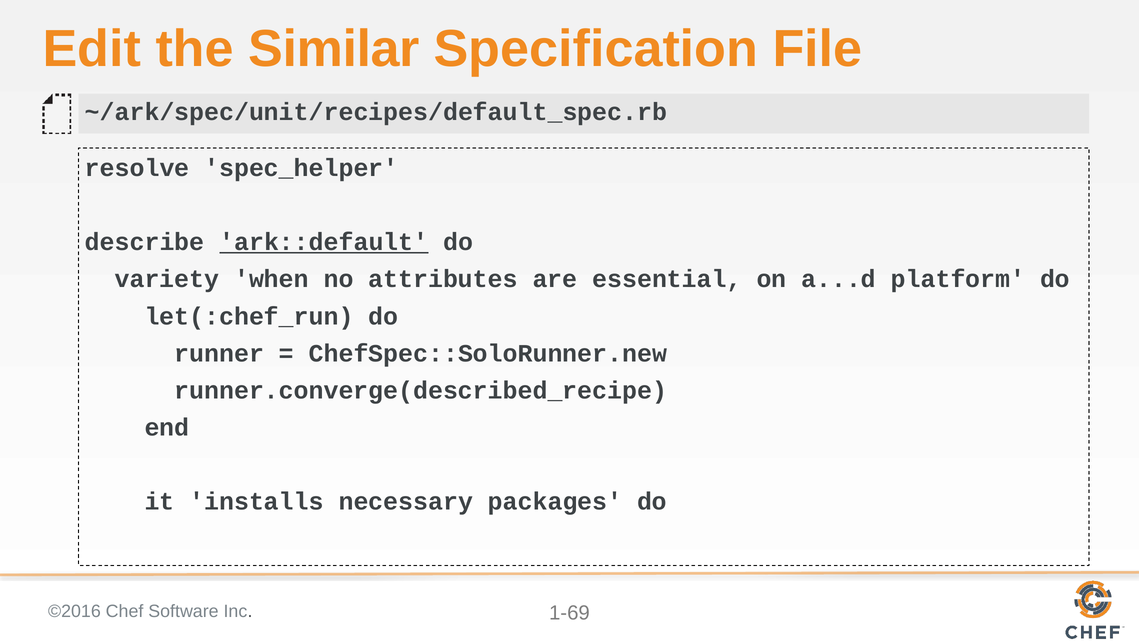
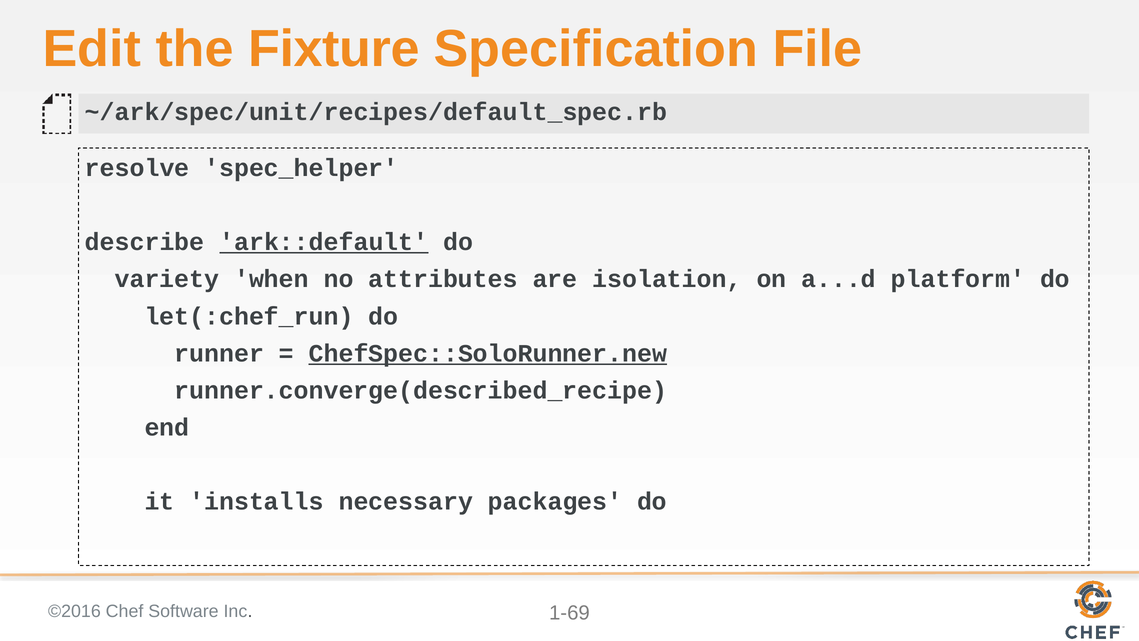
Similar: Similar -> Fixture (334, 49)
essential: essential -> isolation (667, 279)
ChefSpec::SoloRunner.new underline: none -> present (488, 353)
